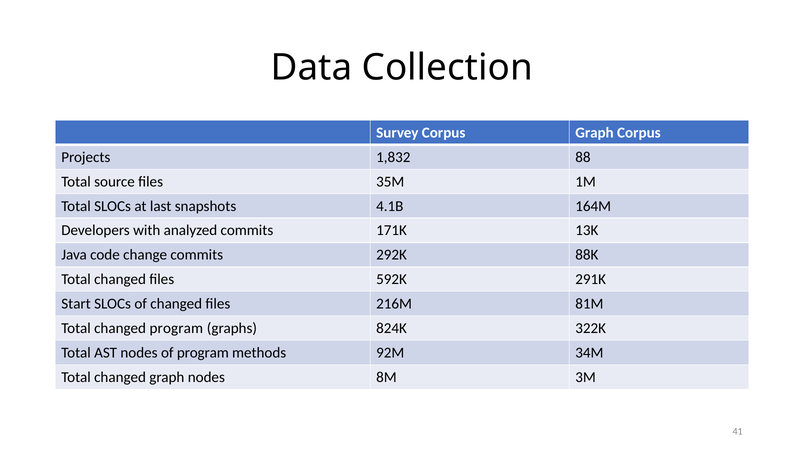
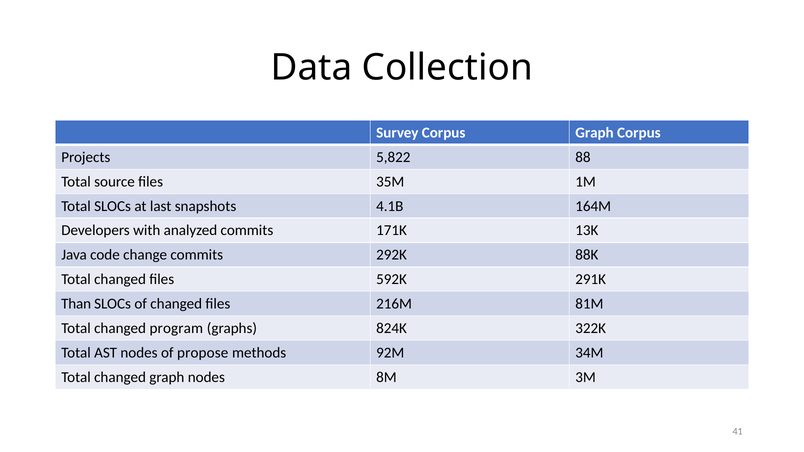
1,832: 1,832 -> 5,822 (393, 157)
Start: Start -> Than (76, 304)
of program: program -> propose (203, 353)
